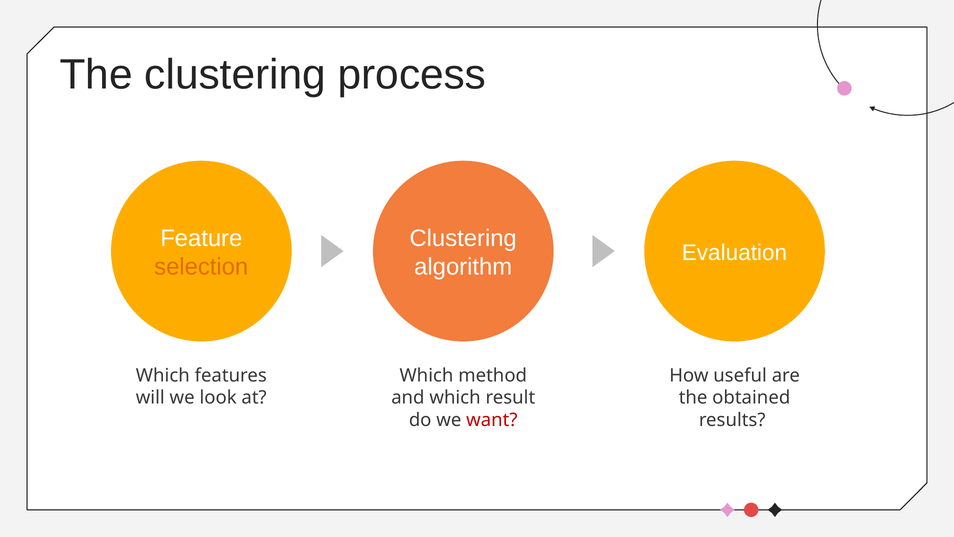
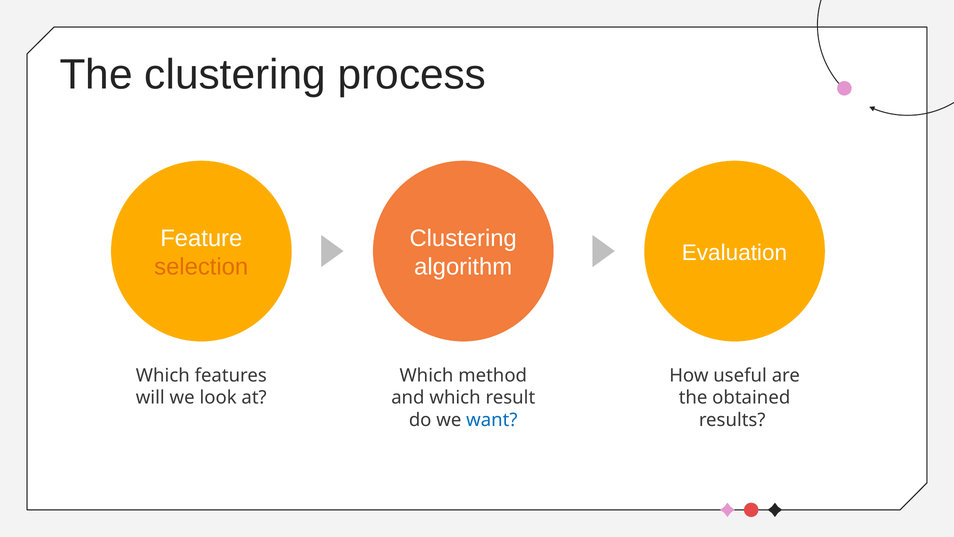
want colour: red -> blue (492, 420)
